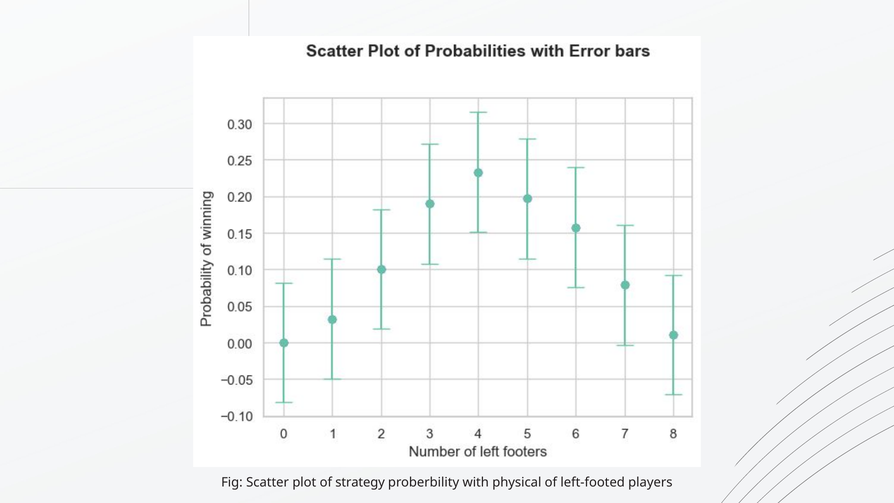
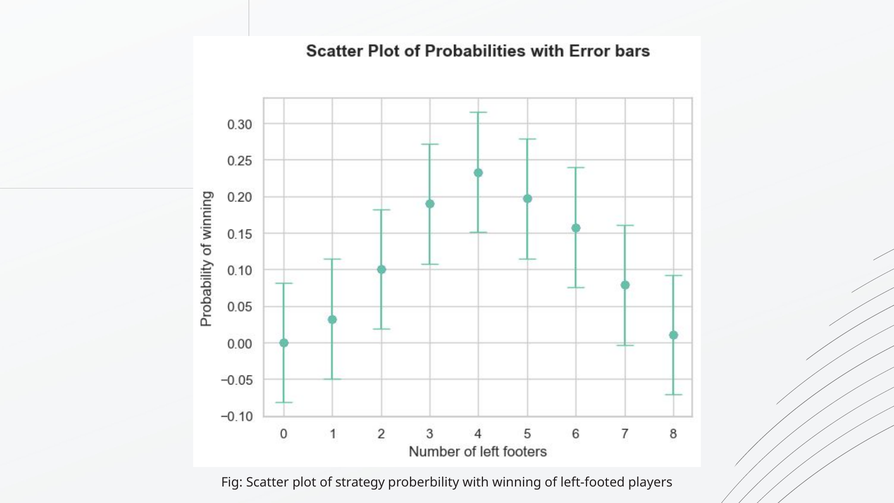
physical: physical -> winning (517, 482)
